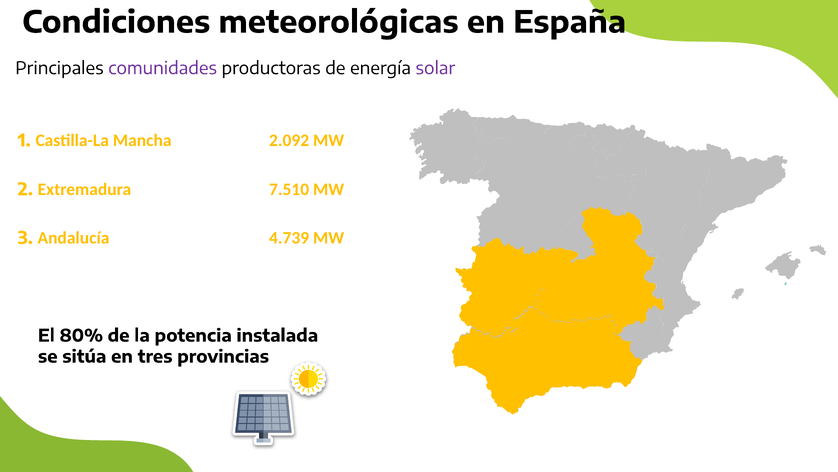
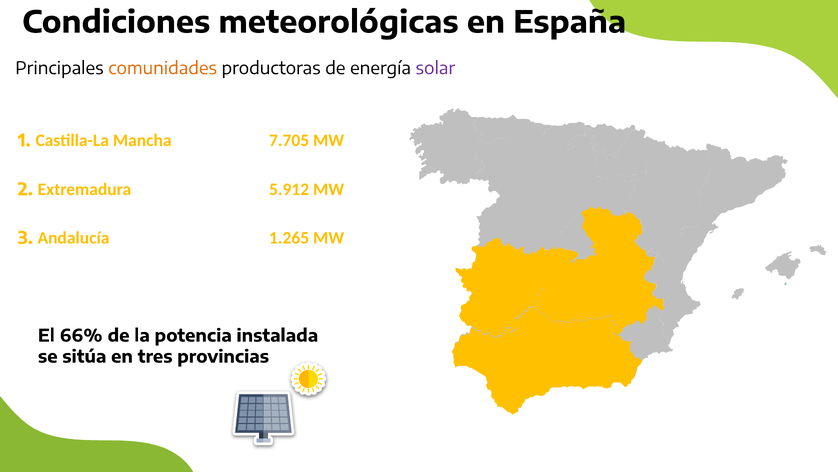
comunidades colour: purple -> orange (163, 68)
2.092: 2.092 -> 7.705 (289, 140)
7.510: 7.510 -> 5.912 (289, 189)
4.739: 4.739 -> 1.265 (289, 238)
80%: 80% -> 66% (81, 335)
